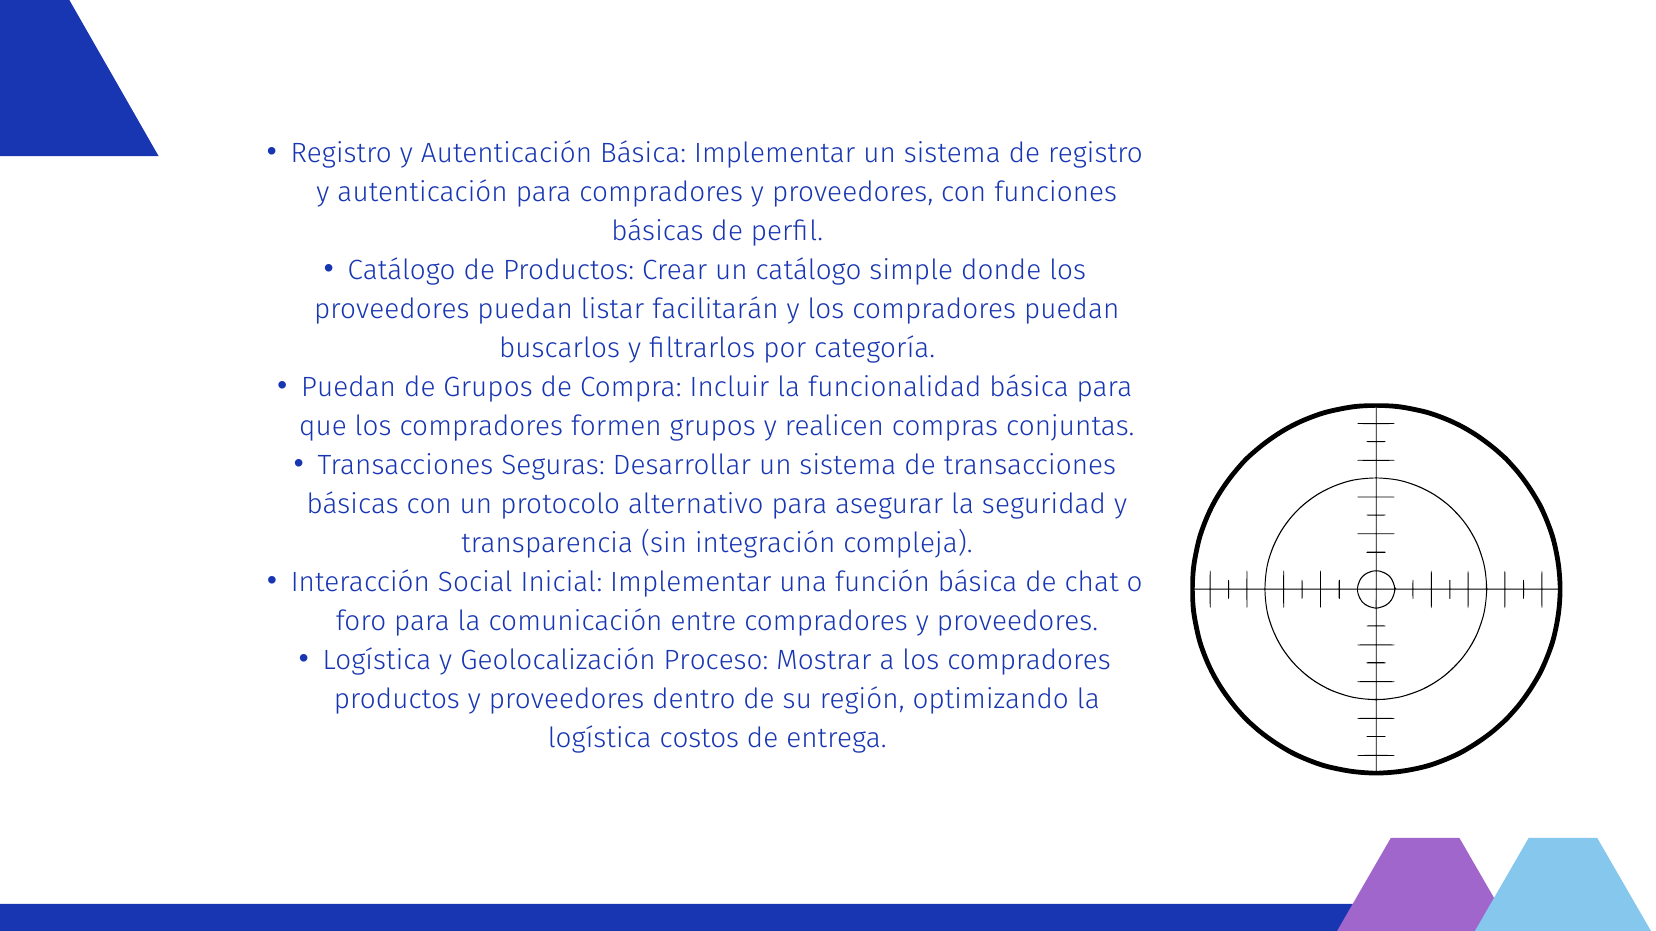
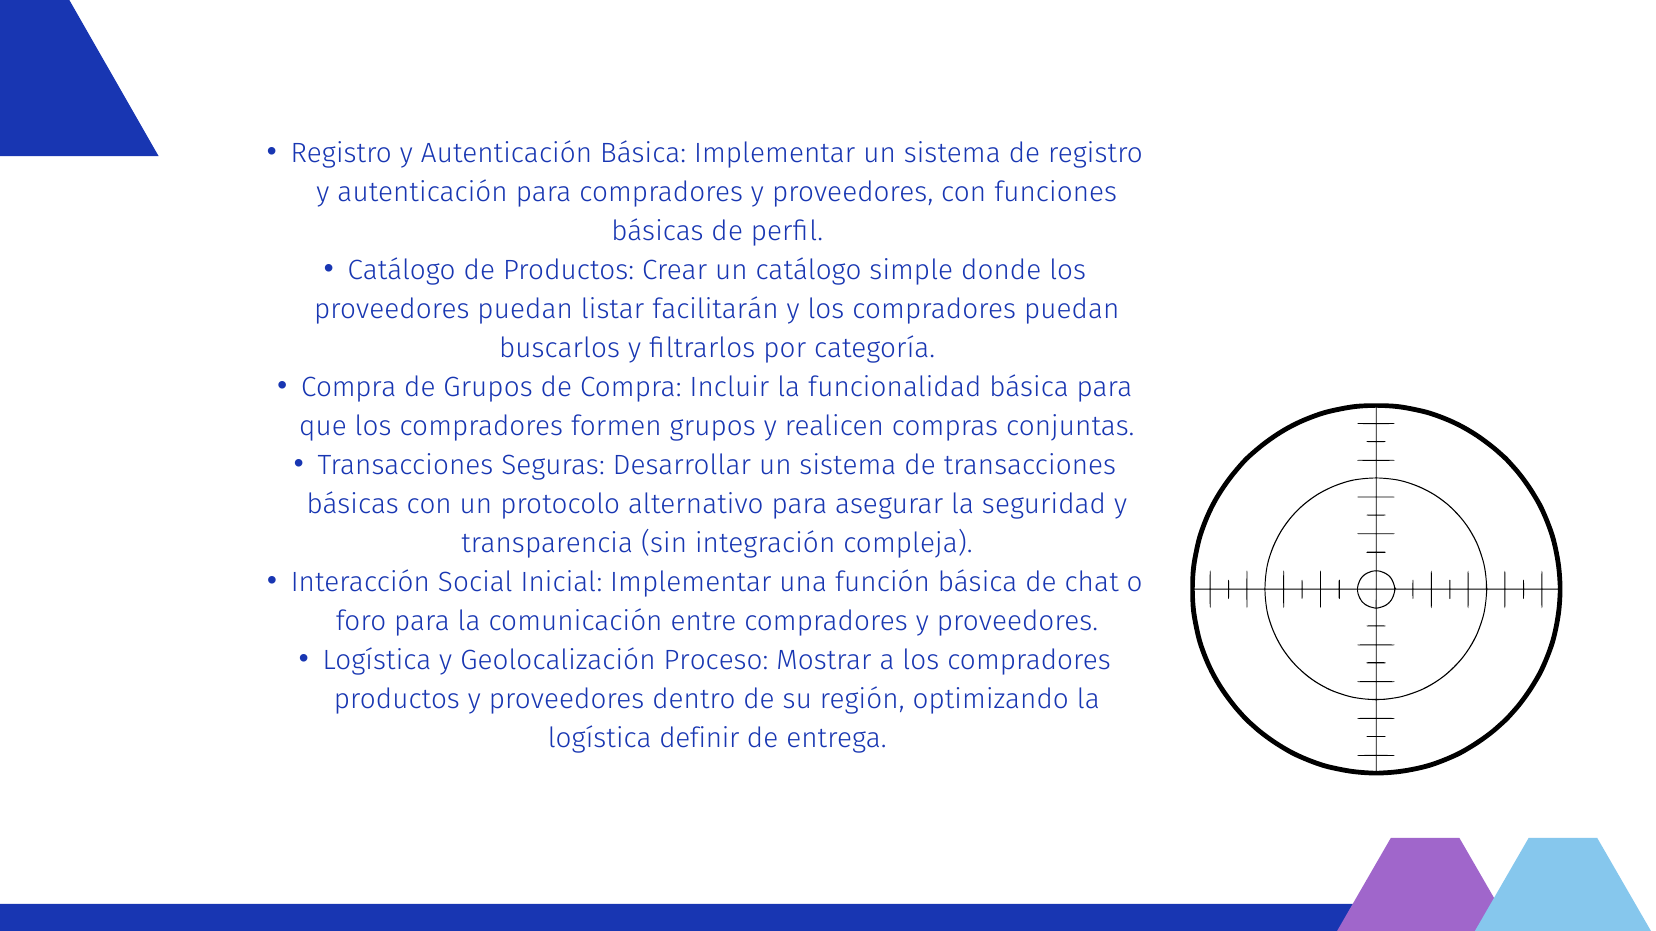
Puedan: Puedan -> Compra (349, 387)
costos: costos -> definir (699, 738)
